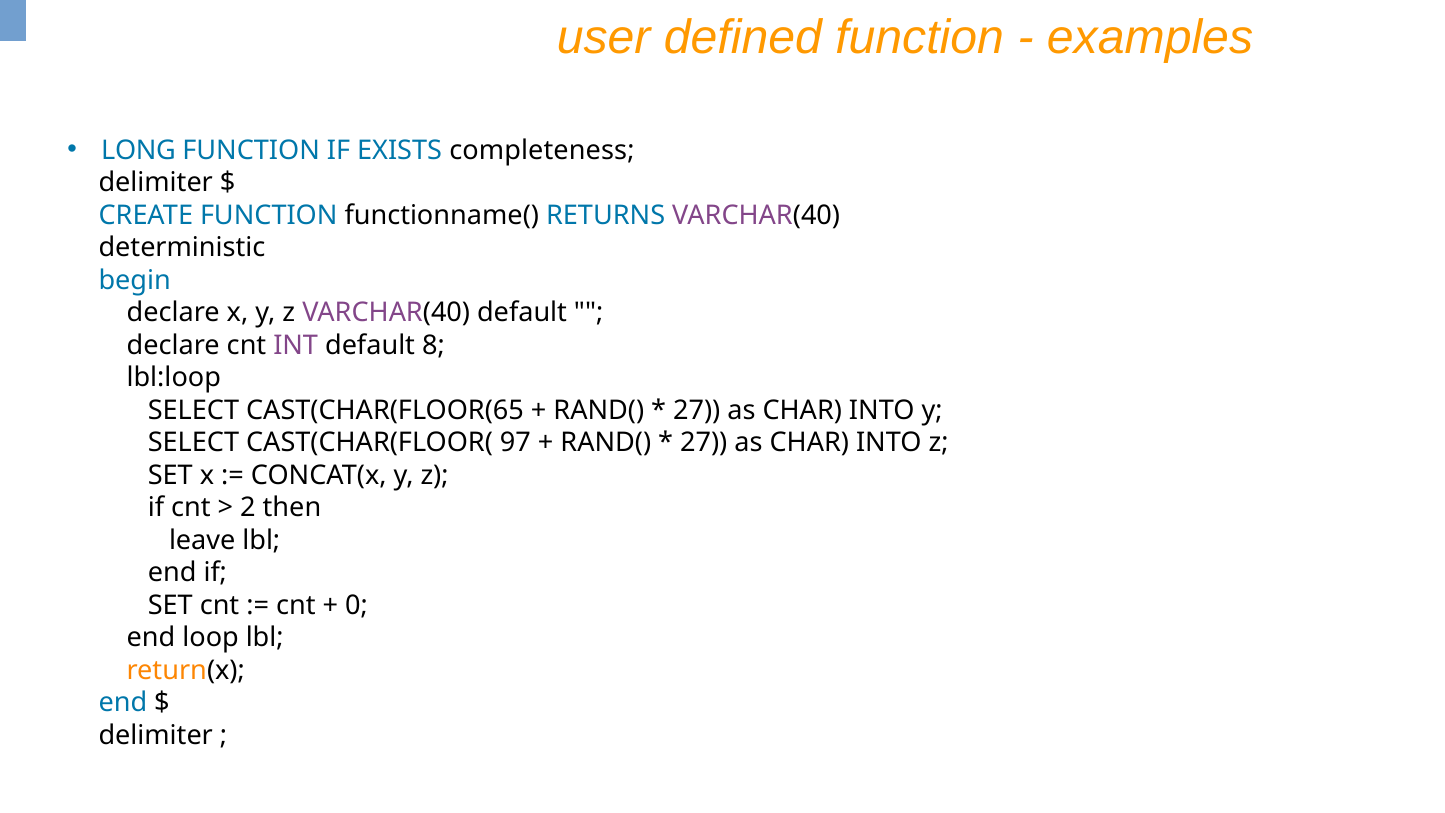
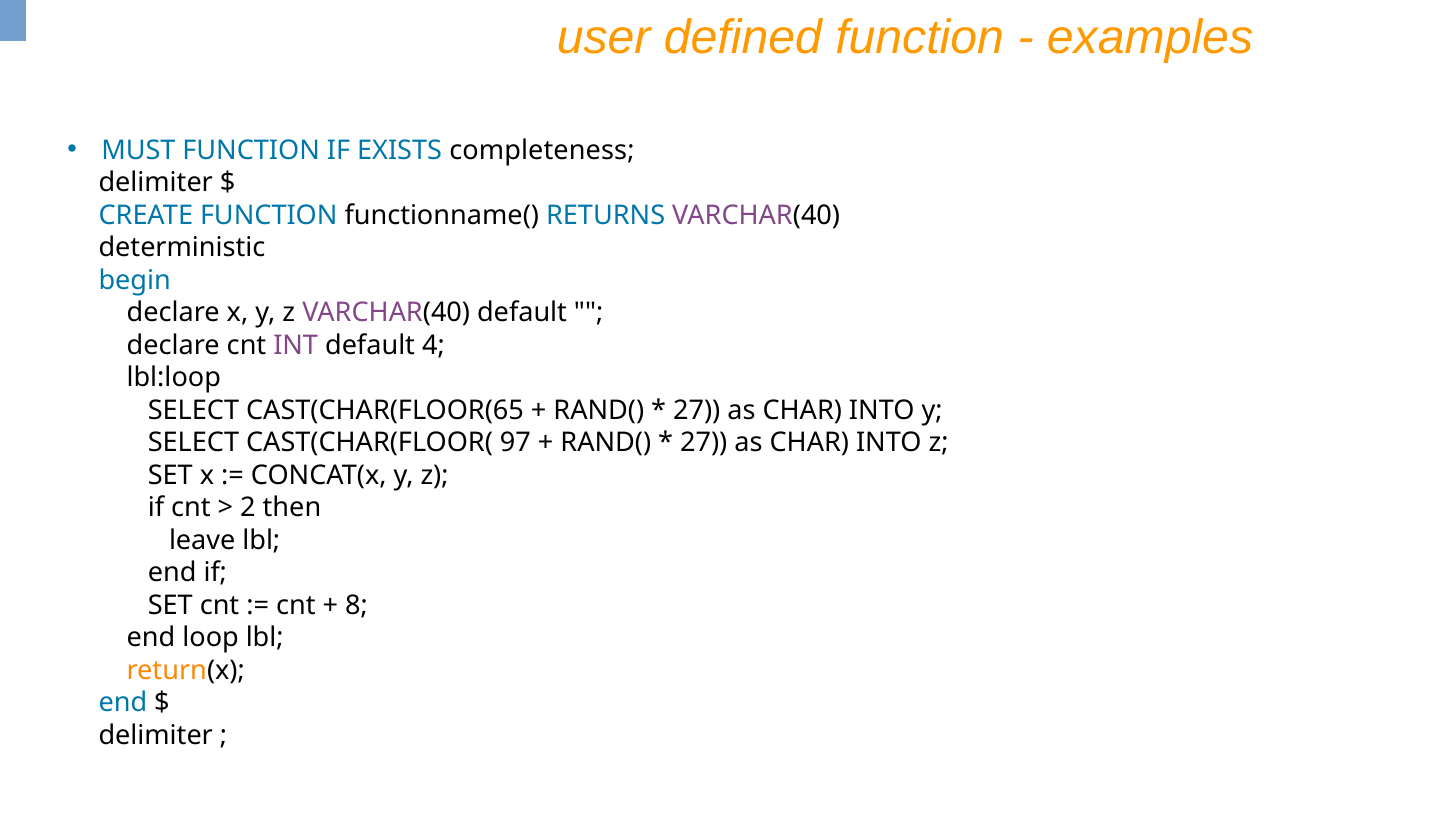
LONG: LONG -> MUST (138, 150)
8: 8 -> 4 (433, 345)
0: 0 -> 8 (357, 605)
